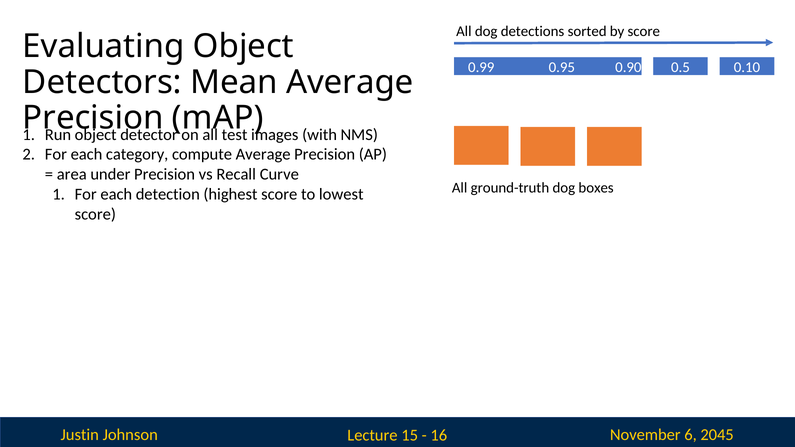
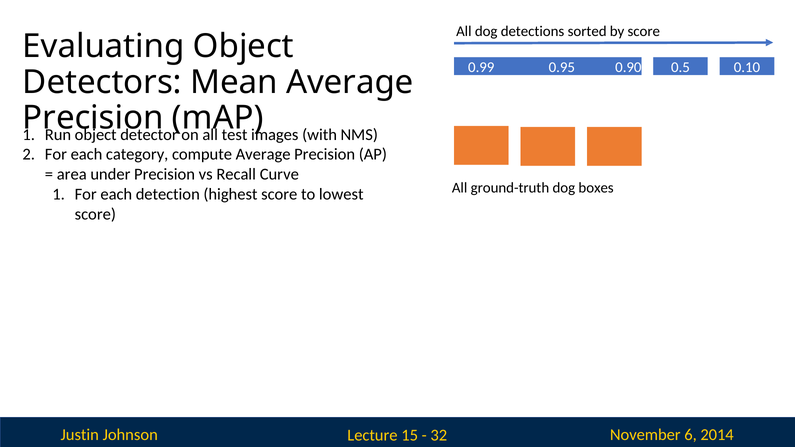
16: 16 -> 32 (439, 435)
2045: 2045 -> 2014 (717, 435)
